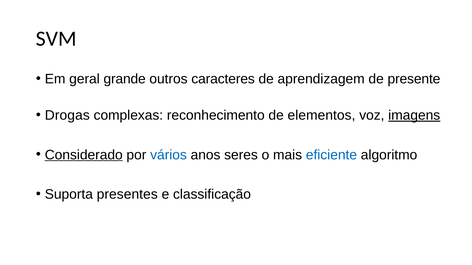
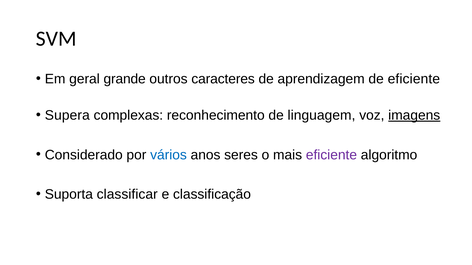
de presente: presente -> eficiente (414, 79)
Drogas: Drogas -> Supera (67, 115)
elementos: elementos -> linguagem (321, 115)
Considerado underline: present -> none (84, 155)
eficiente colour: blue -> purple (331, 155)
presentes: presentes -> classificar (127, 195)
